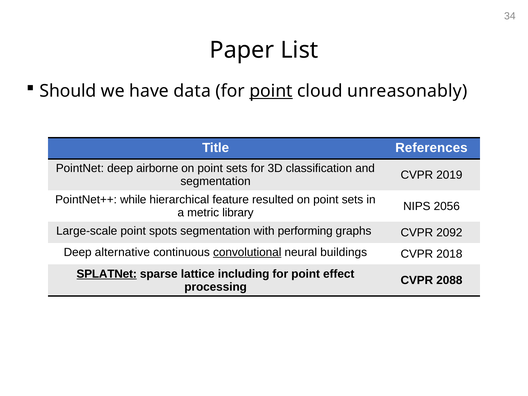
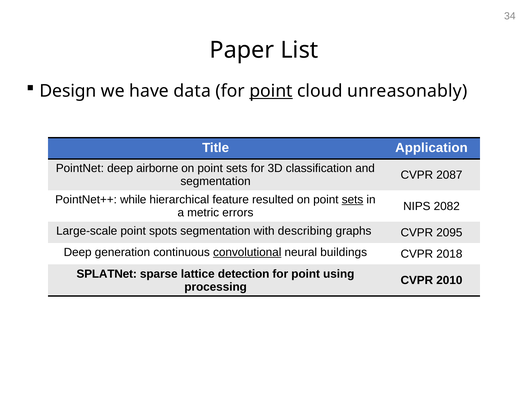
Should: Should -> Design (68, 91)
References: References -> Application (431, 148)
2019: 2019 -> 2087 (449, 175)
sets underline: none -> present (353, 200)
2056: 2056 -> 2082 (447, 206)
library: library -> errors (238, 213)
performing: performing -> describing (305, 231)
2092: 2092 -> 2095 (449, 233)
alternative: alternative -> generation (122, 252)
SPLATNet underline: present -> none (107, 274)
including: including -> detection (244, 274)
effect: effect -> using (339, 274)
2088: 2088 -> 2010 (449, 280)
